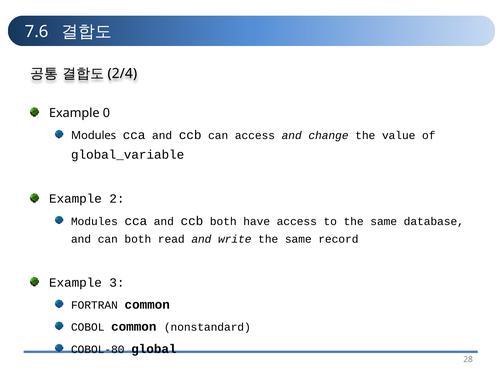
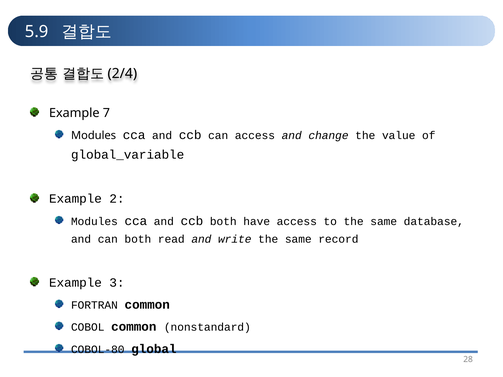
7.6: 7.6 -> 5.9 (37, 32)
0: 0 -> 7 (106, 113)
